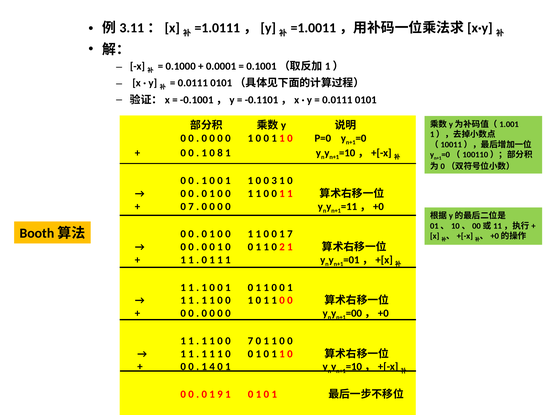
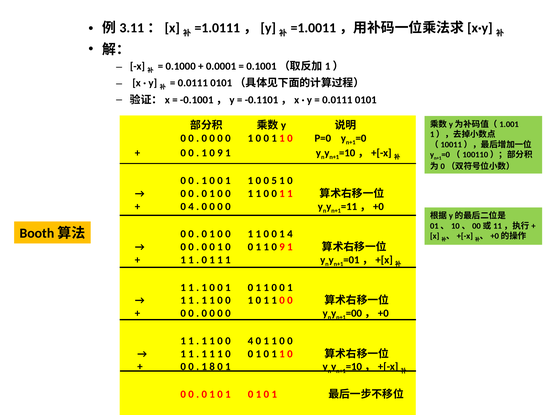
8: 8 -> 9 (220, 153)
3: 3 -> 5 (274, 181)
7: 7 -> 4 (191, 206)
1 7: 7 -> 4 (290, 234)
1 1 0 2: 2 -> 9 (282, 247)
0 0 7: 7 -> 4 (250, 341)
4: 4 -> 8 (212, 367)
9: 9 -> 0 (220, 394)
